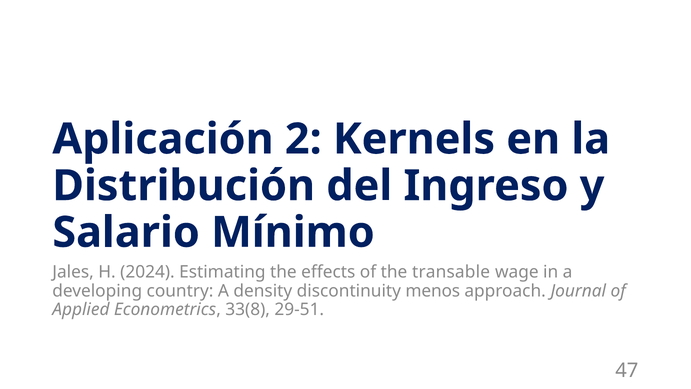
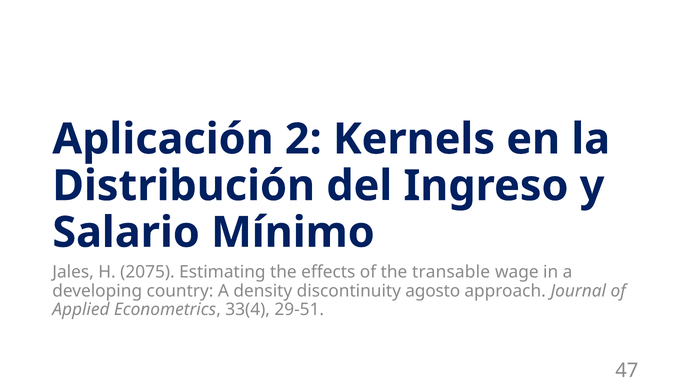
2024: 2024 -> 2075 (147, 272)
menos: menos -> agosto (433, 291)
33(8: 33(8 -> 33(4 (248, 309)
